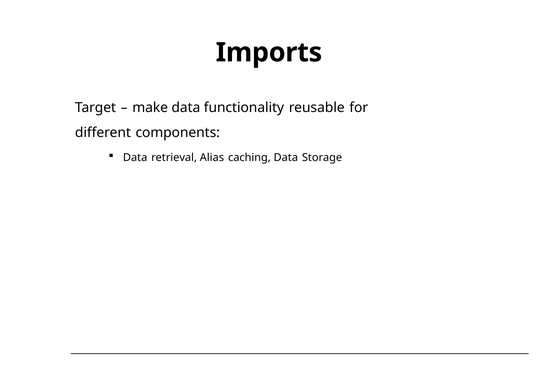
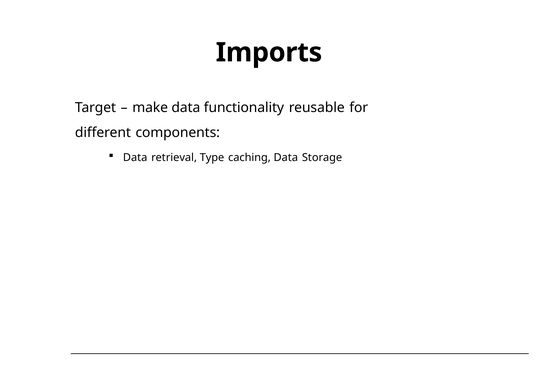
Alias: Alias -> Type (212, 157)
